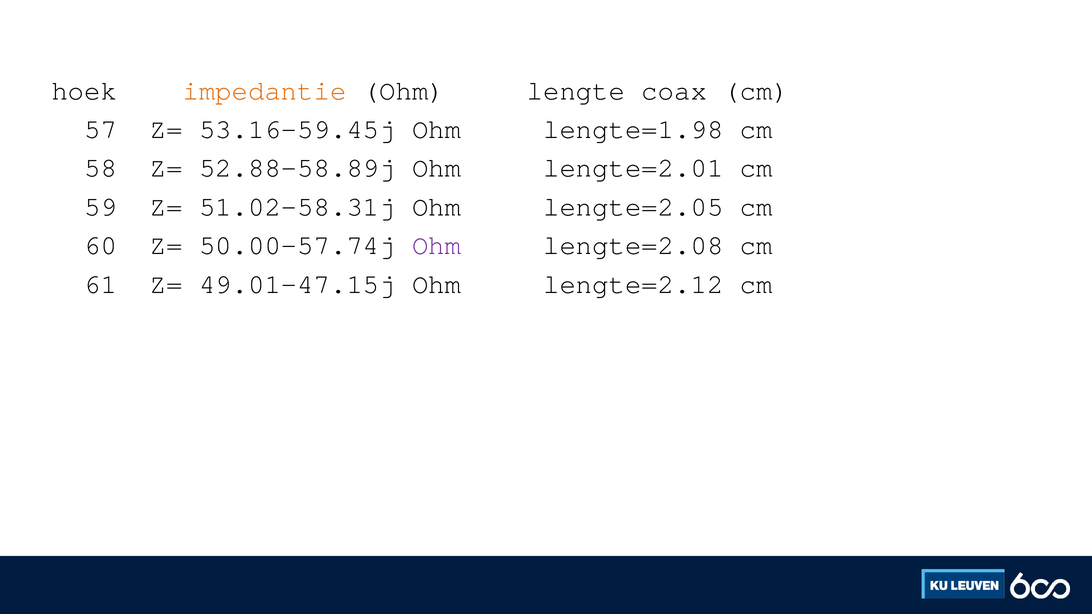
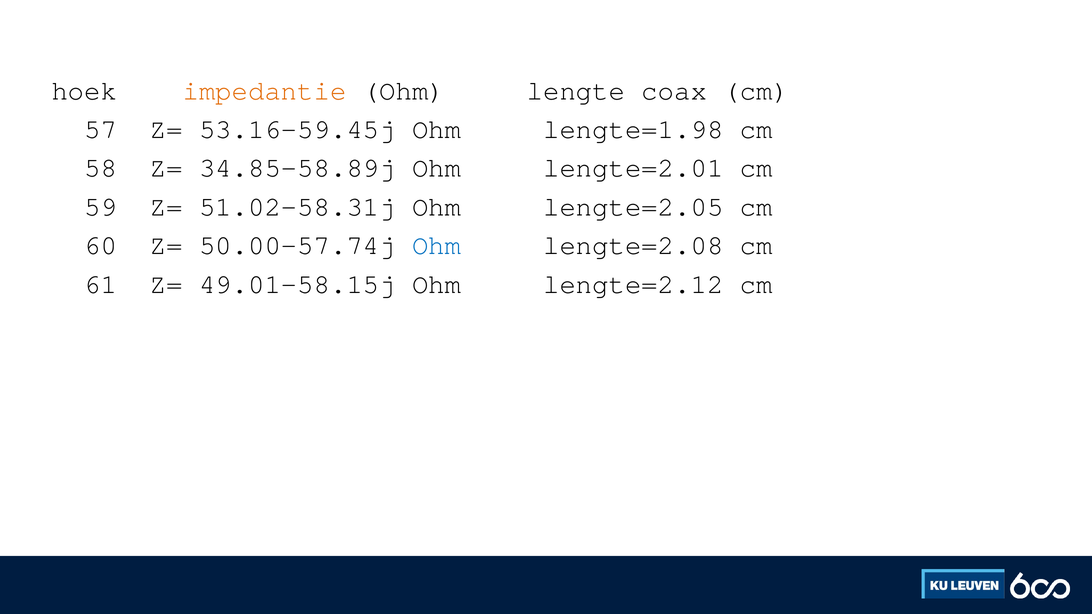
52.88-58.89j: 52.88-58.89j -> 34.85-58.89j (297, 168)
Ohm colour: purple -> blue (437, 245)
49.01-47.15j: 49.01-47.15j -> 49.01-58.15j (297, 284)
